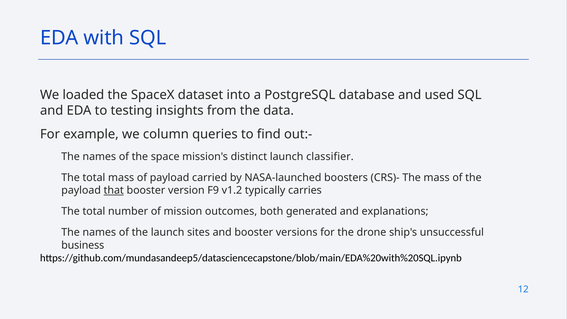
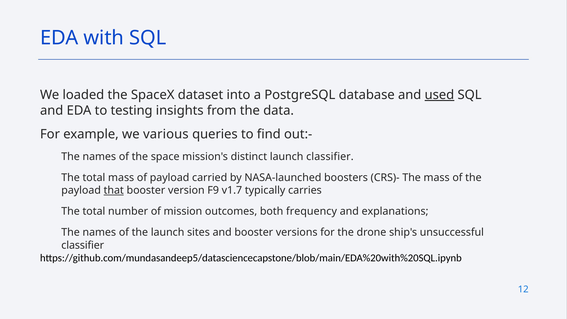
used underline: none -> present (439, 95)
column: column -> various (166, 134)
v1.2: v1.2 -> v1.7 (232, 190)
generated: generated -> frequency (311, 211)
business: business -> classifier (83, 245)
